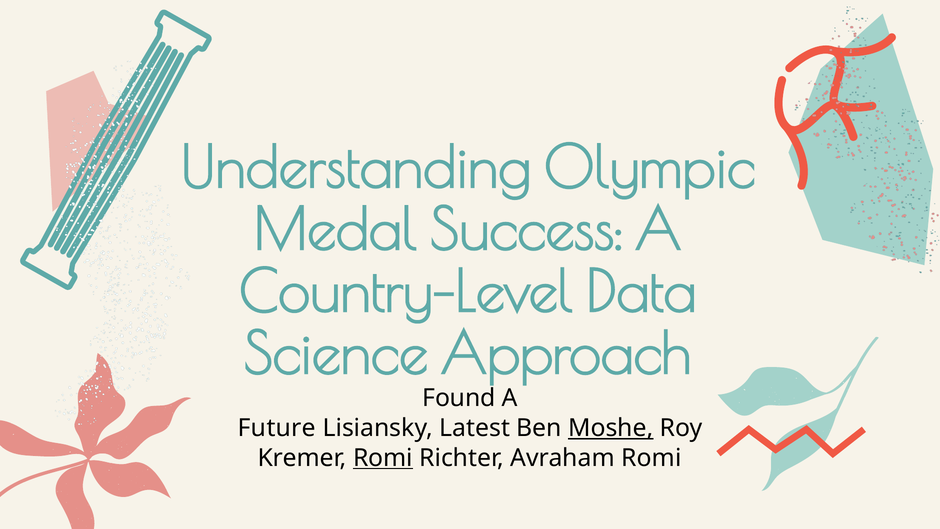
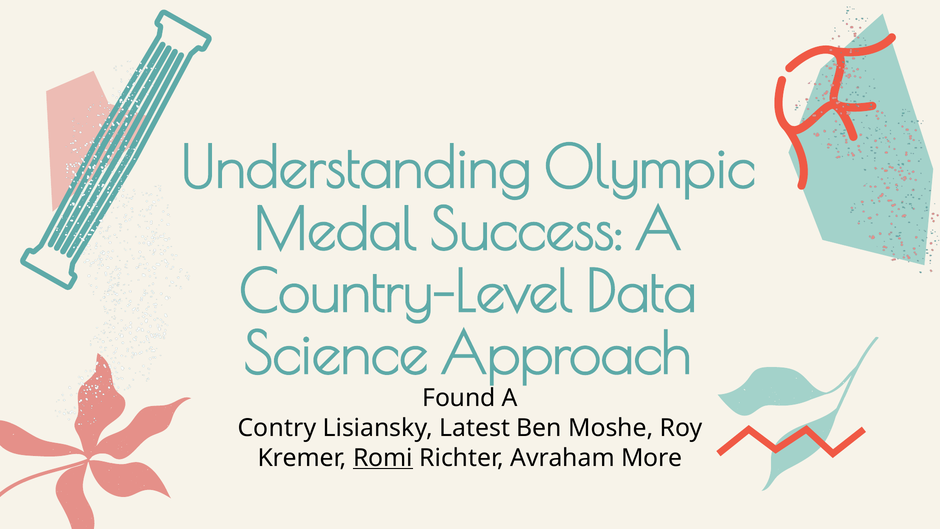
Future: Future -> Contry (277, 428)
Moshe underline: present -> none (611, 428)
Avraham Romi: Romi -> More (652, 458)
